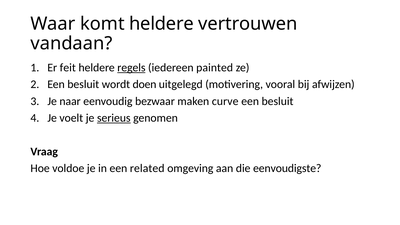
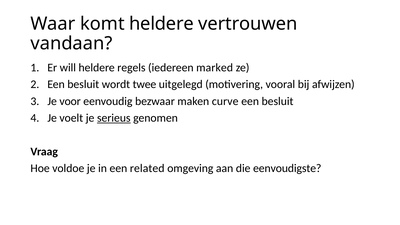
feit: feit -> will (68, 68)
regels underline: present -> none (131, 68)
painted: painted -> marked (215, 68)
doen: doen -> twee (144, 84)
naar: naar -> voor (70, 101)
